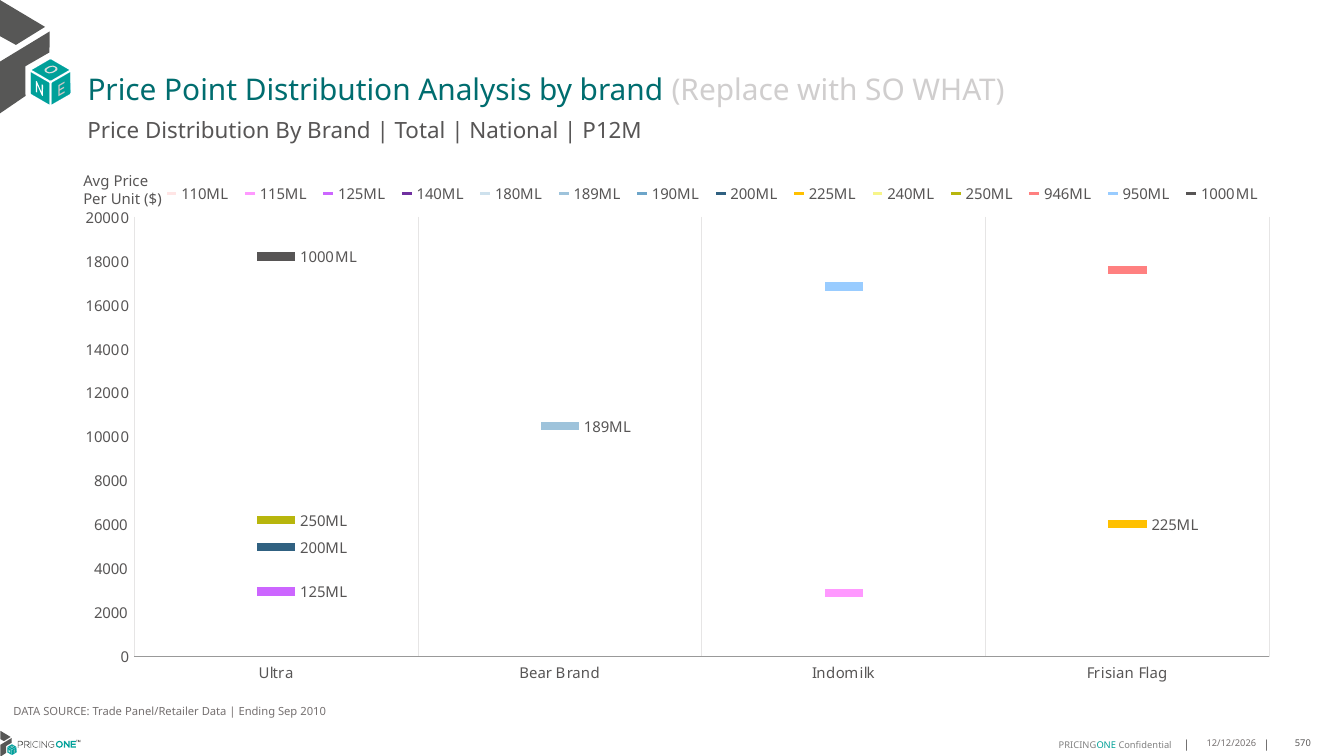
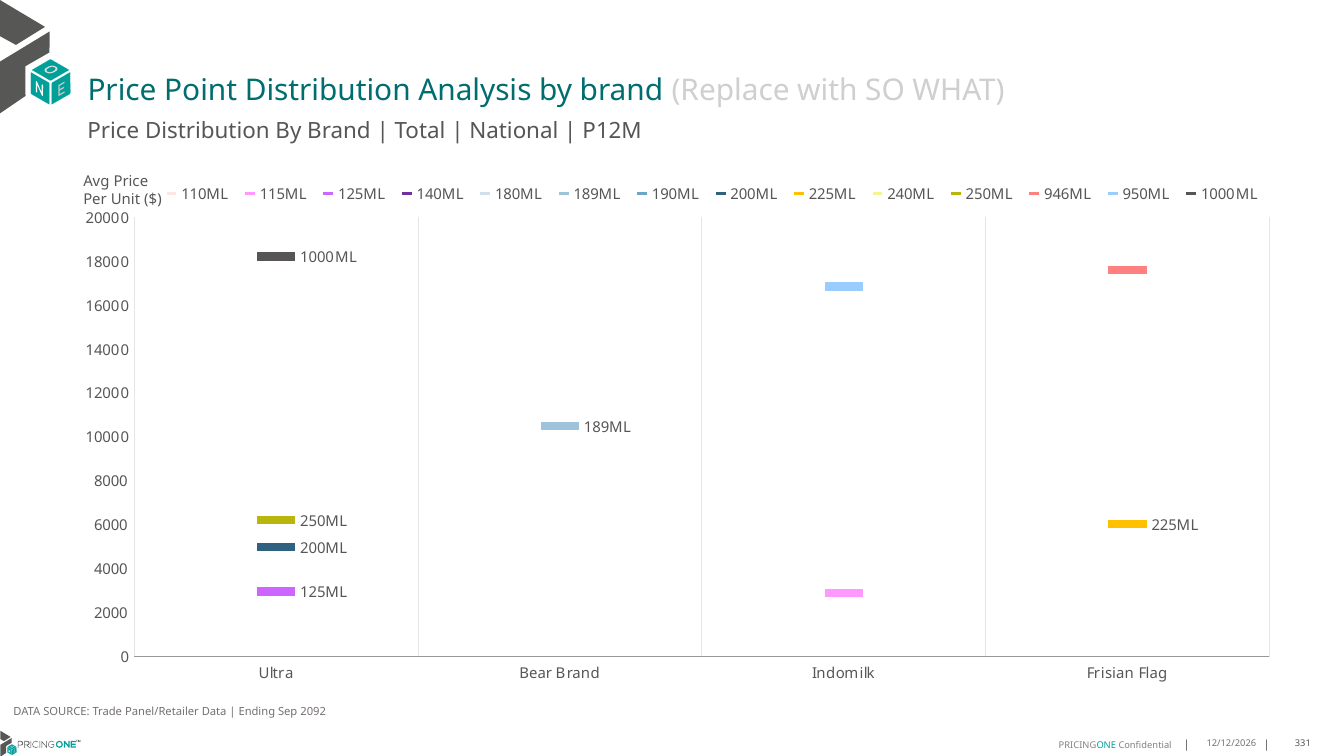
2010: 2010 -> 2092 (313, 712)
570: 570 -> 331 (1303, 743)
